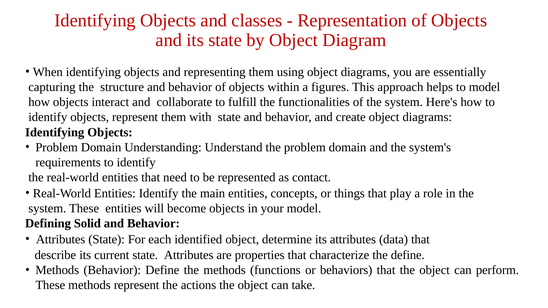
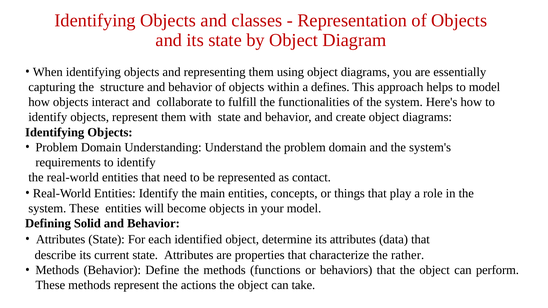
figures: figures -> defines (330, 87)
the define: define -> rather (408, 255)
